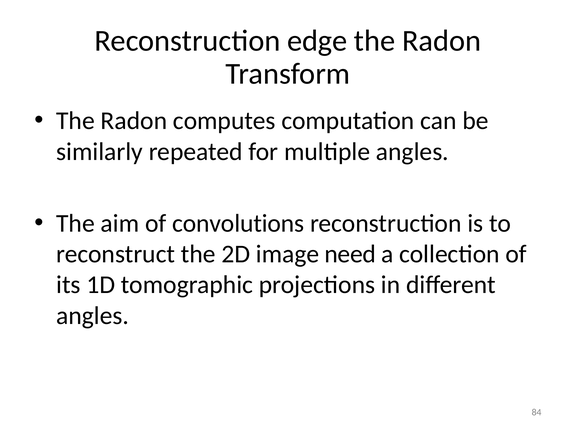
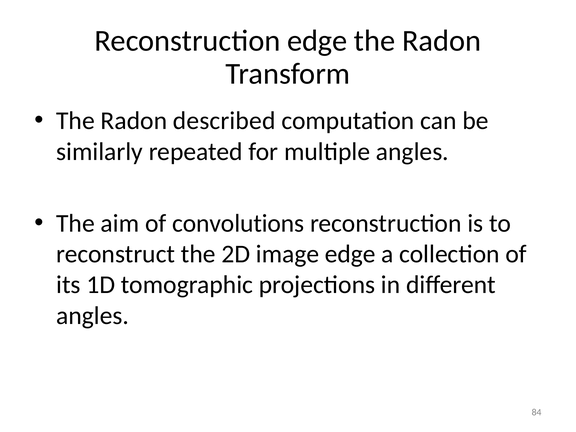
computes: computes -> described (224, 121)
image need: need -> edge (350, 254)
